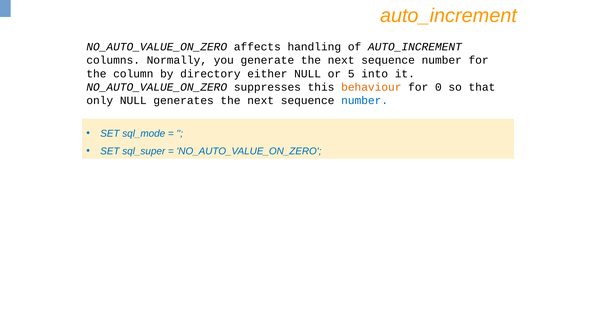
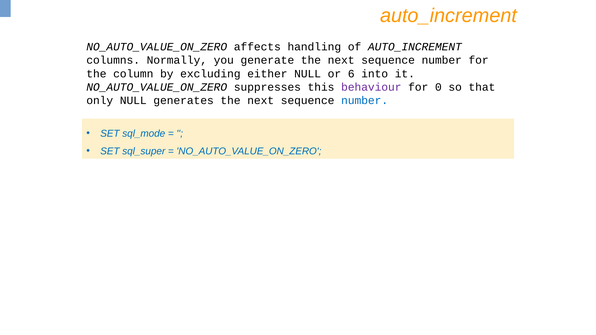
directory: directory -> excluding (210, 74)
5: 5 -> 6 (351, 74)
behaviour colour: orange -> purple (371, 87)
